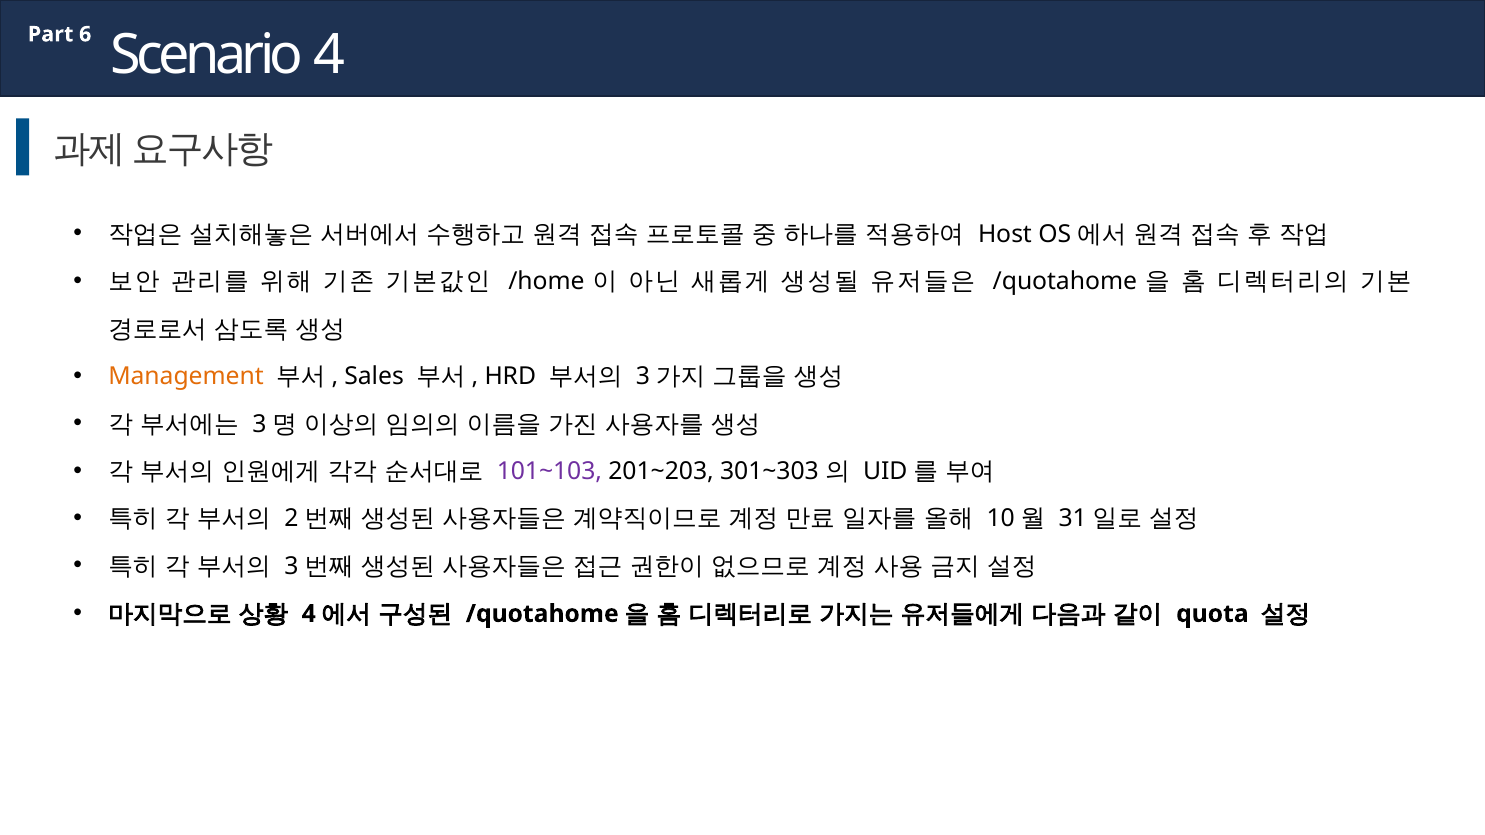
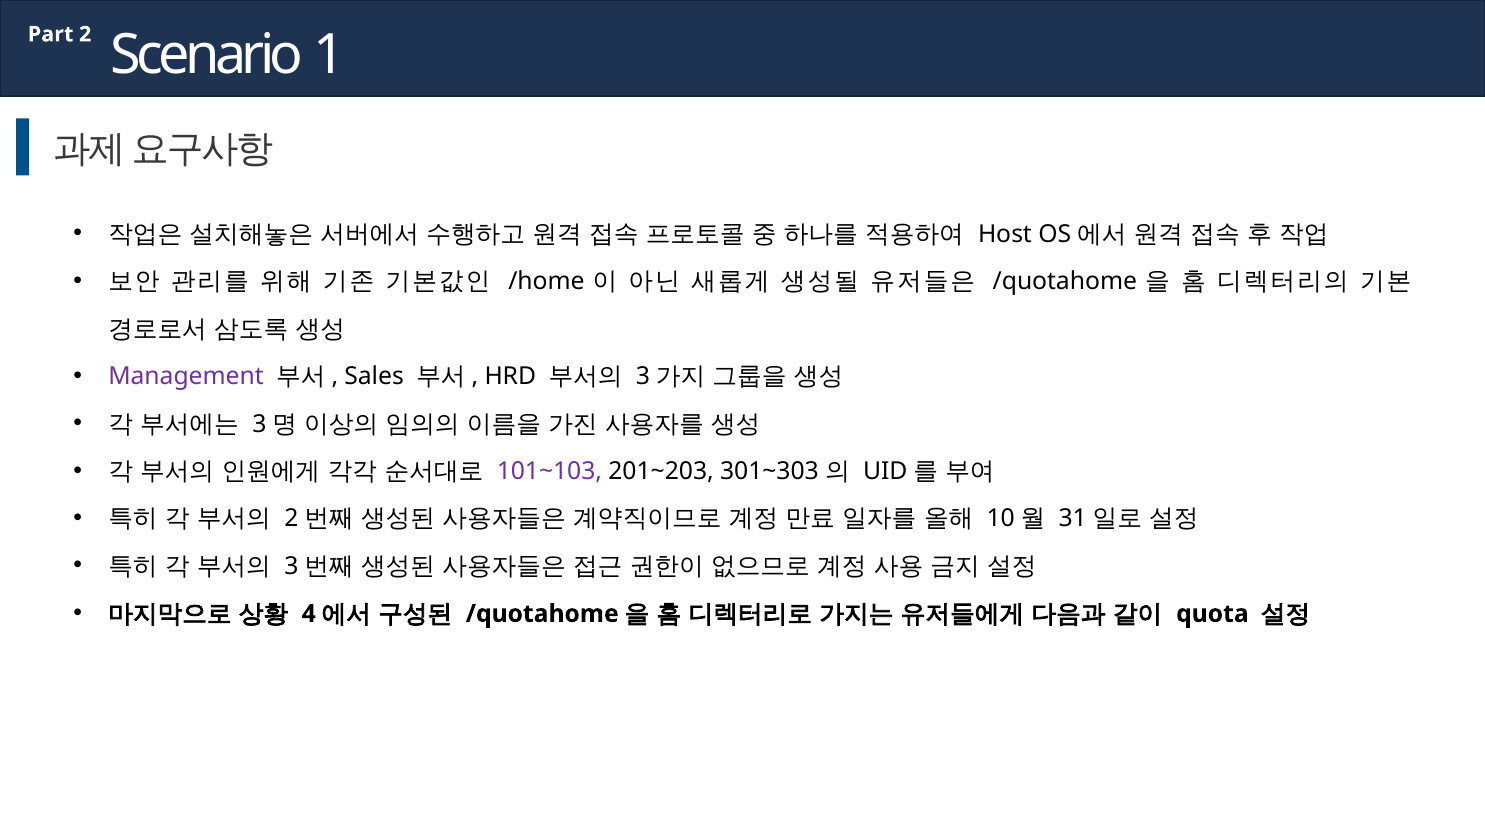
6: 6 -> 2 (85, 34)
Scenario 4: 4 -> 1 (329, 55)
Management colour: orange -> purple (186, 377)
